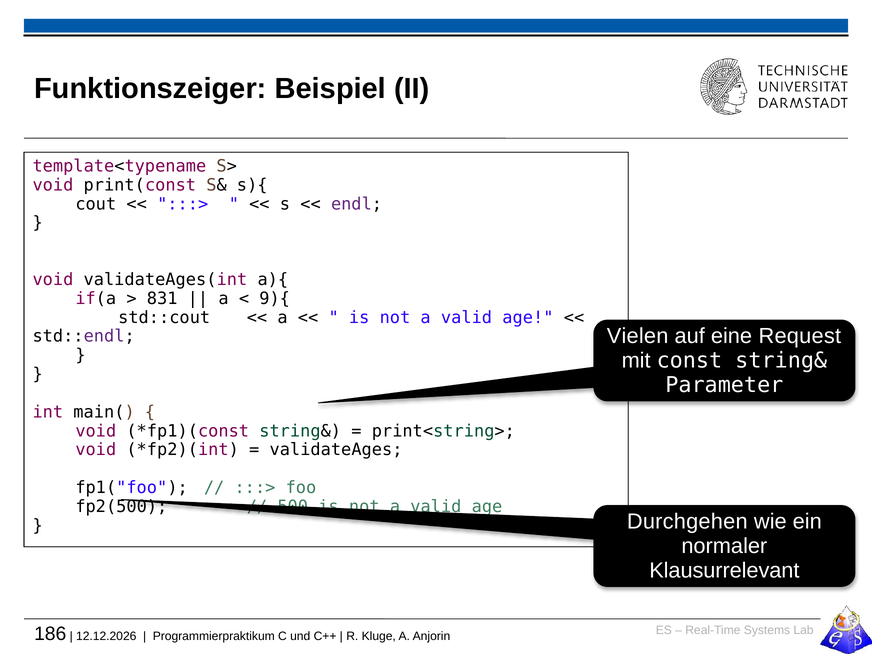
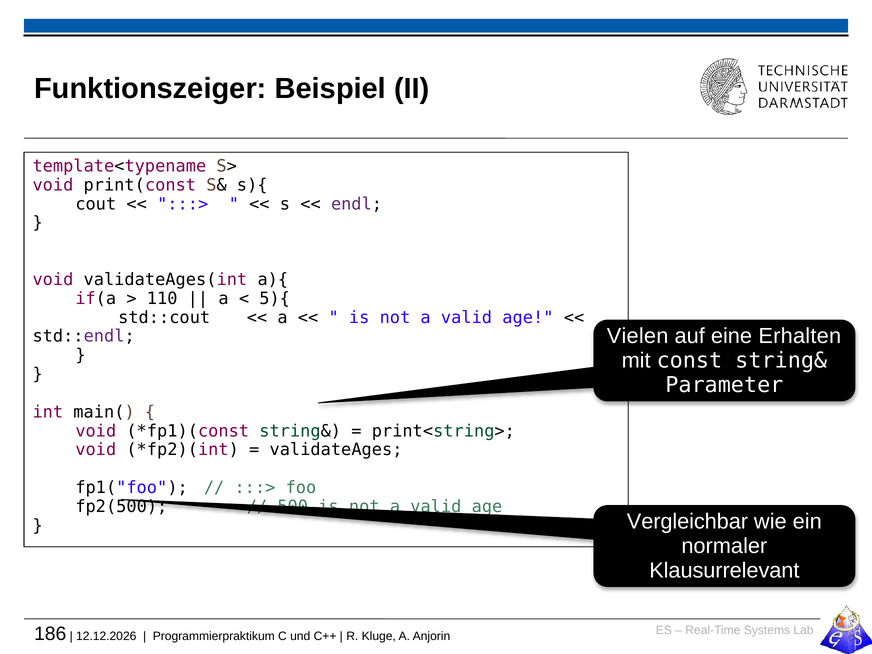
831: 831 -> 110 (162, 299)
9){: 9){ -> 5){ (275, 299)
Request: Request -> Erhalten (800, 336)
Durchgehen: Durchgehen -> Vergleichbar (687, 522)
